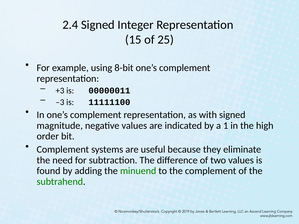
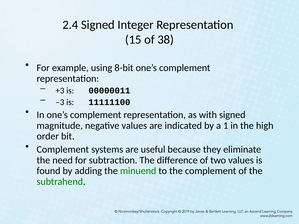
25: 25 -> 38 (166, 40)
